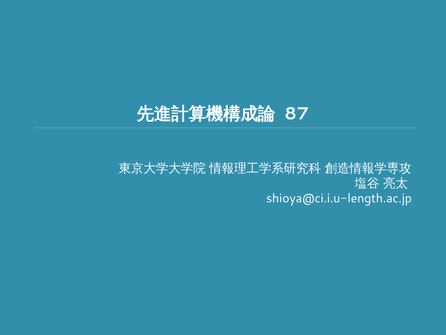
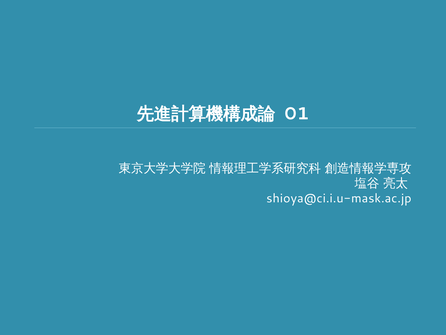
87: 87 -> 01 (297, 114)
shioya@ci.i.u-length.ac.jp: shioya@ci.i.u-length.ac.jp -> shioya@ci.i.u-mask.ac.jp (339, 198)
